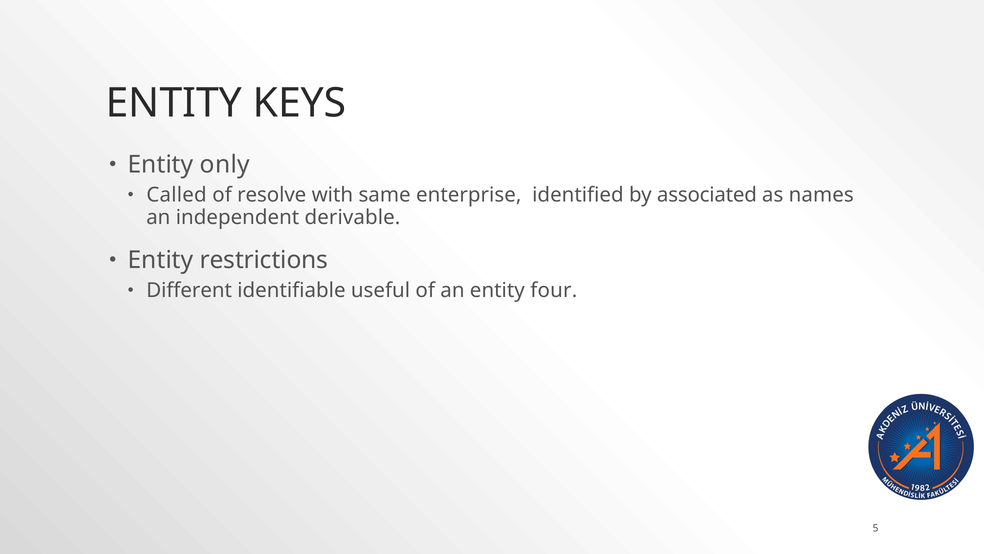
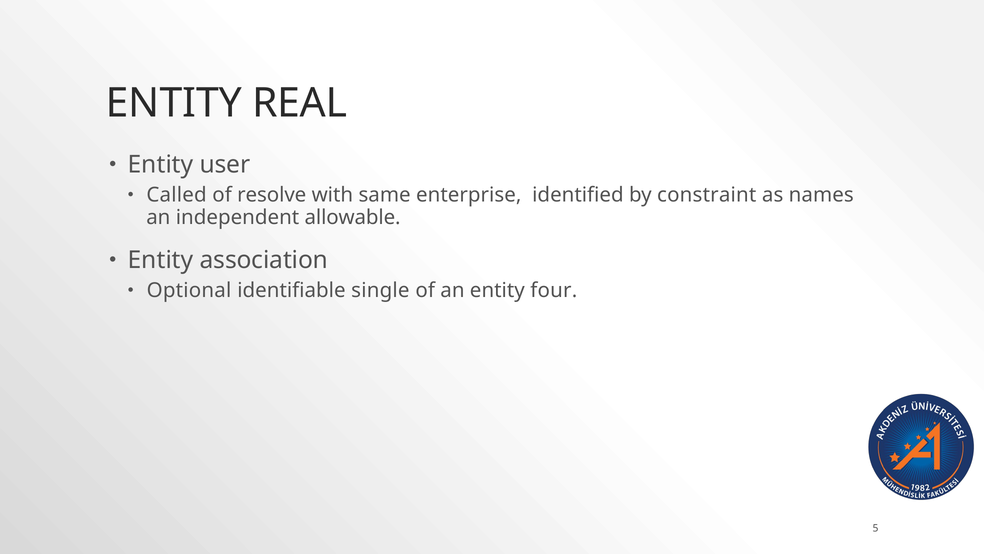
KEYS: KEYS -> REAL (300, 103)
only: only -> user (225, 164)
associated: associated -> constraint (707, 195)
derivable: derivable -> allowable (353, 217)
restrictions: restrictions -> association (264, 260)
Different: Different -> Optional (189, 290)
useful: useful -> single (380, 290)
